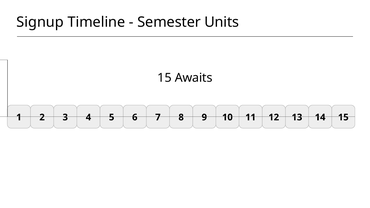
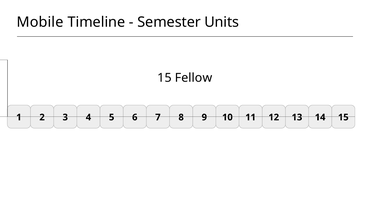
Signup: Signup -> Mobile (40, 22)
Awaits: Awaits -> Fellow (194, 78)
